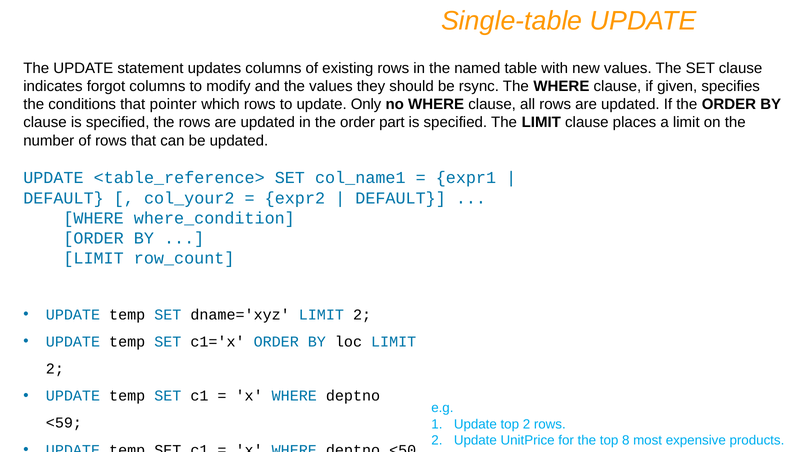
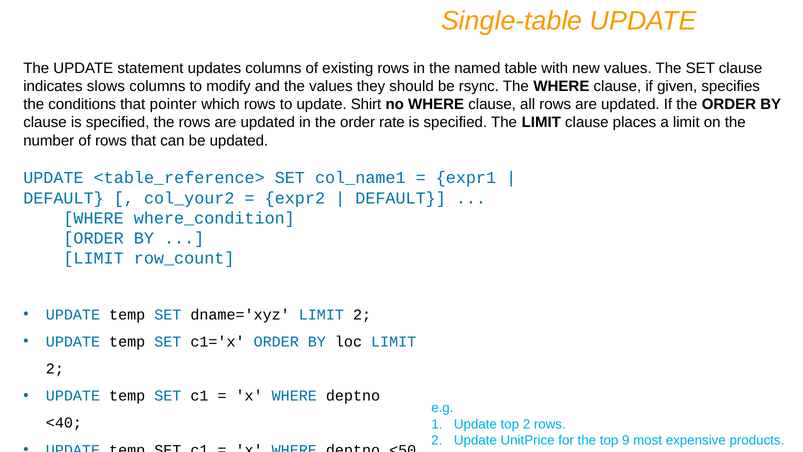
forgot: forgot -> slows (106, 86)
Only: Only -> Shirt (366, 104)
part: part -> rate (392, 122)
<59: <59 -> <40 (64, 423)
8: 8 -> 9 (626, 440)
